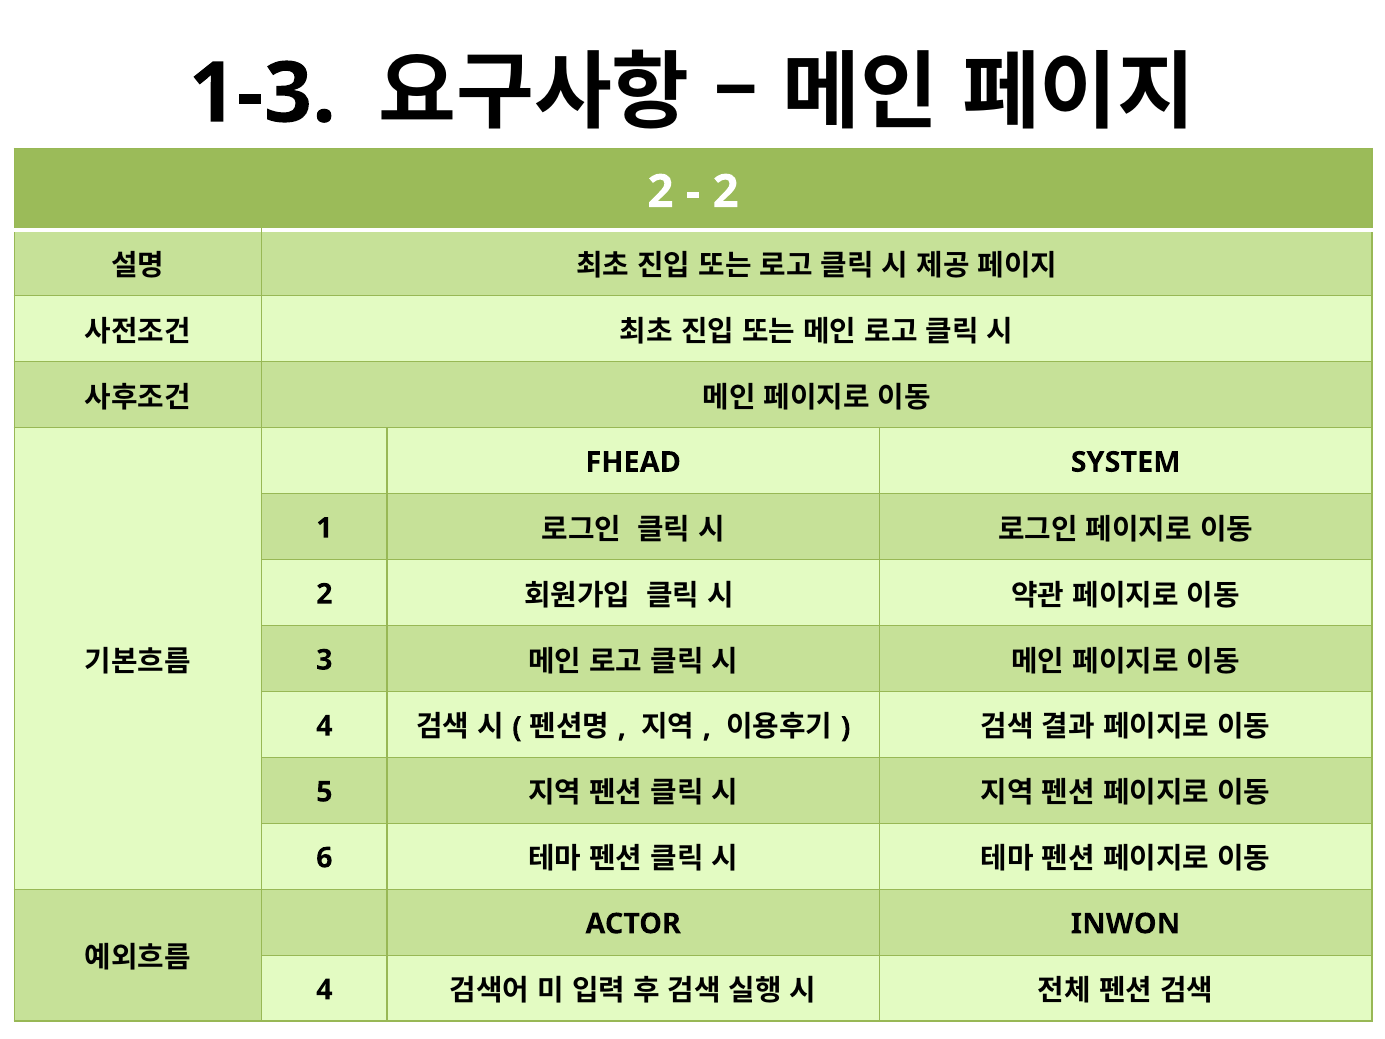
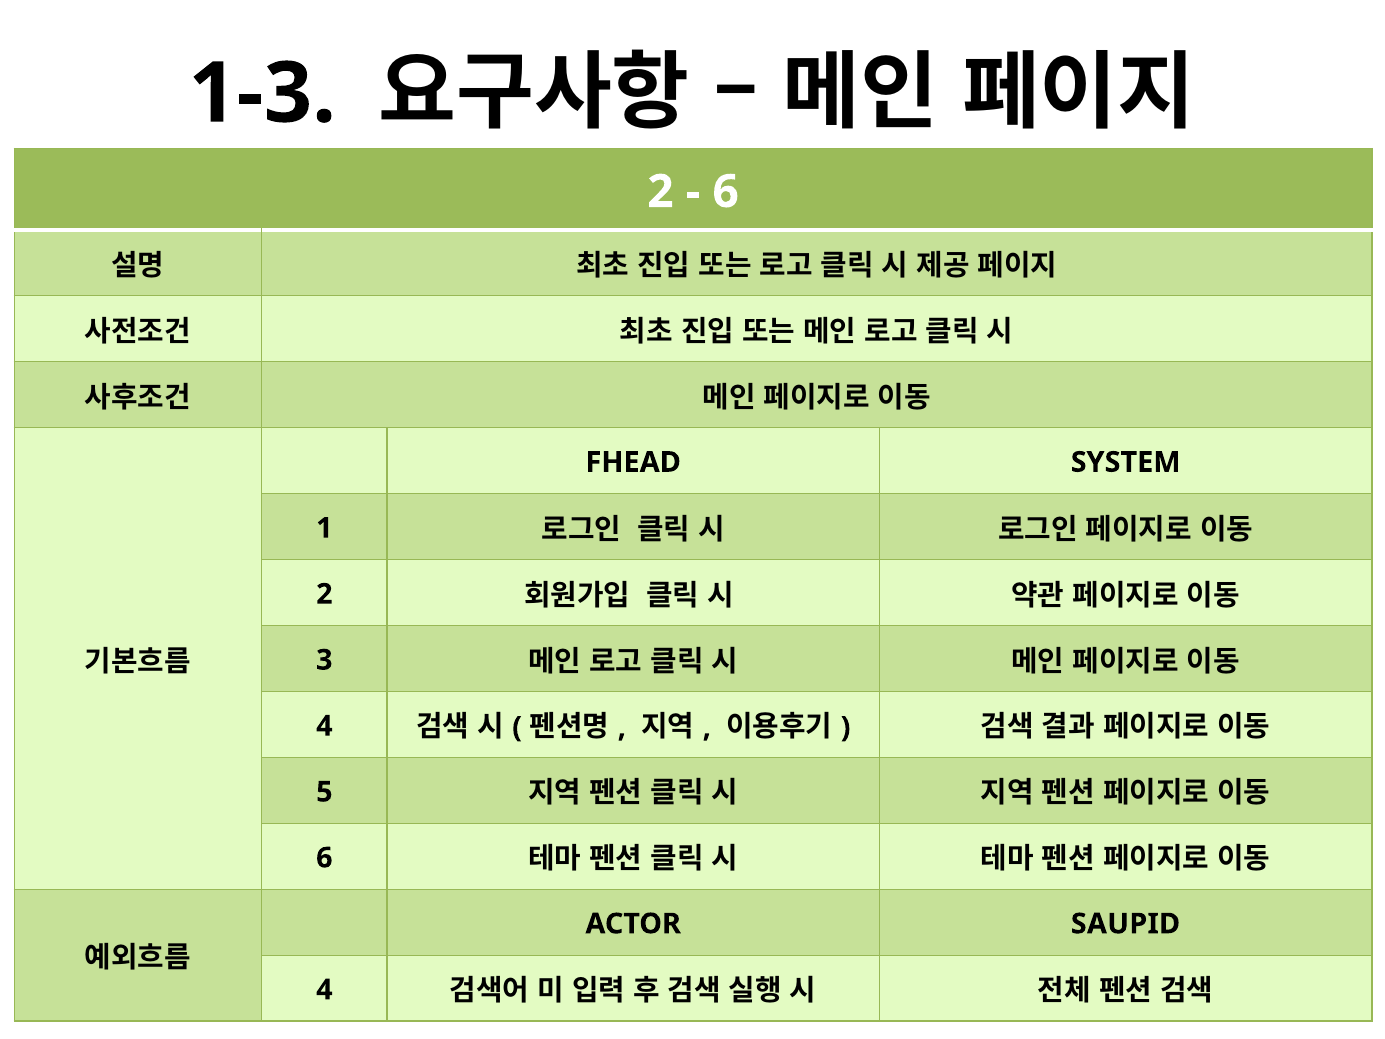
2: 2 -> 6 (726, 192)
INWON: INWON -> SAUPID (1125, 924)
